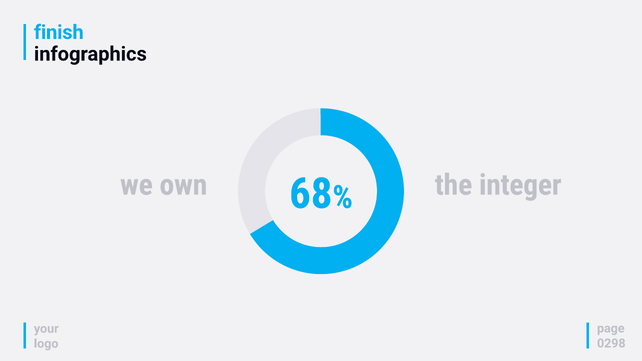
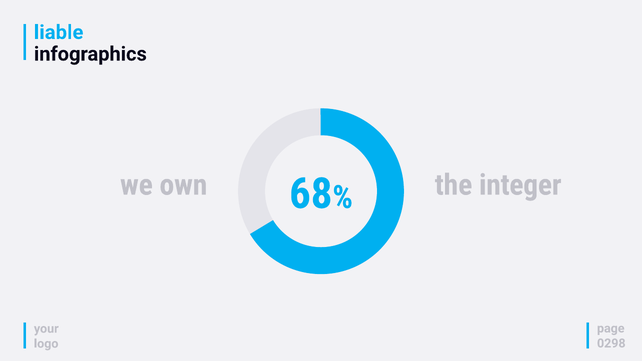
finish: finish -> liable (59, 32)
